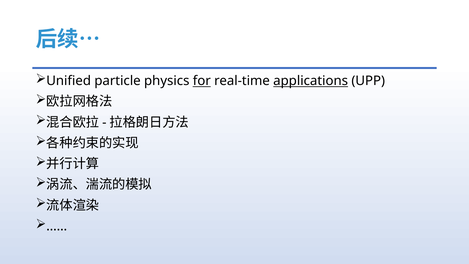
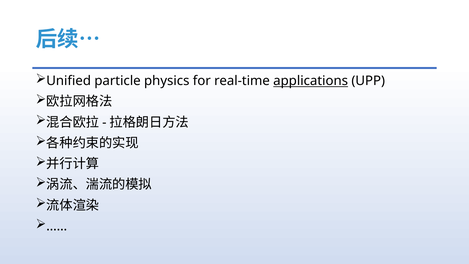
for underline: present -> none (202, 81)
